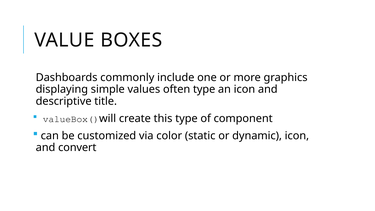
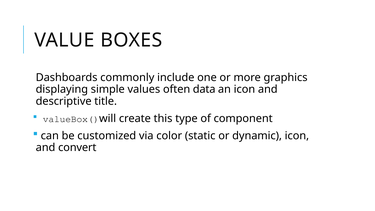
often type: type -> data (204, 89)
